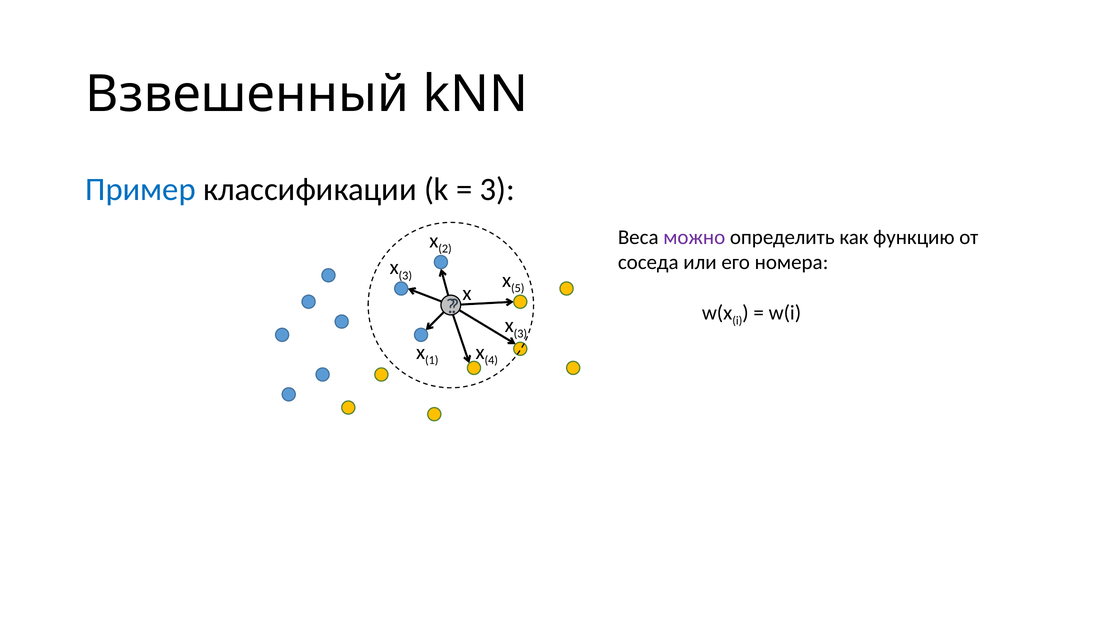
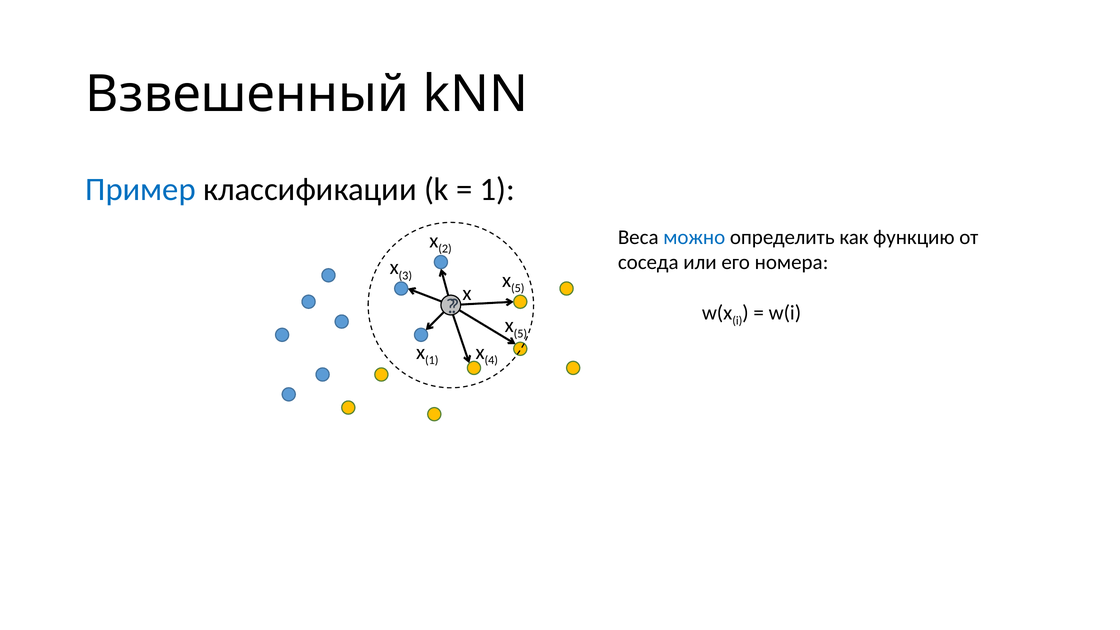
3: 3 -> 1 (497, 189)
можно colour: purple -> blue (694, 237)
3: 3 -> 5 (520, 334)
